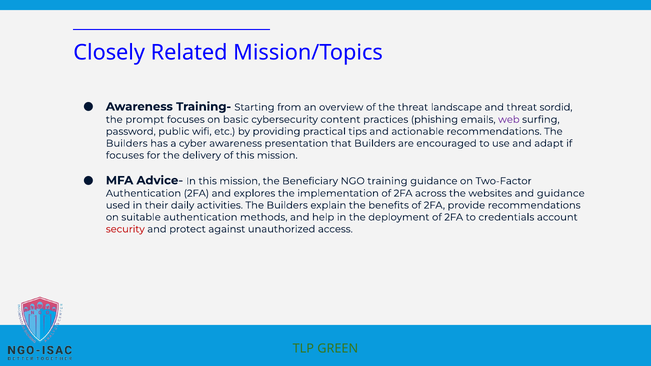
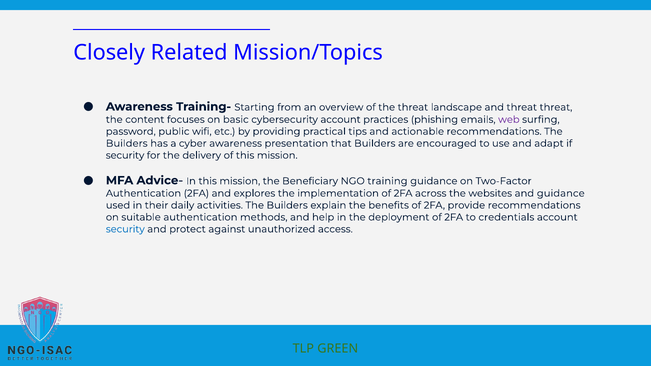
threat sordid: sordid -> threat (556, 107)
prompt: prompt -> content (145, 120)
cybersecurity content: content -> account (341, 120)
focuses: focuses -> security (125, 155)
security colour: red -> blue (125, 229)
